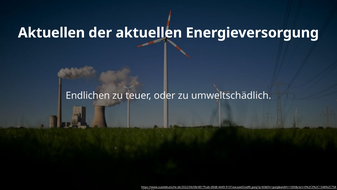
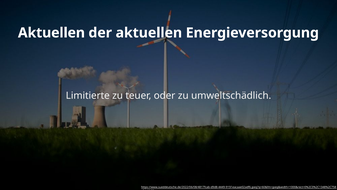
Endlichen: Endlichen -> Limitierte (88, 95)
